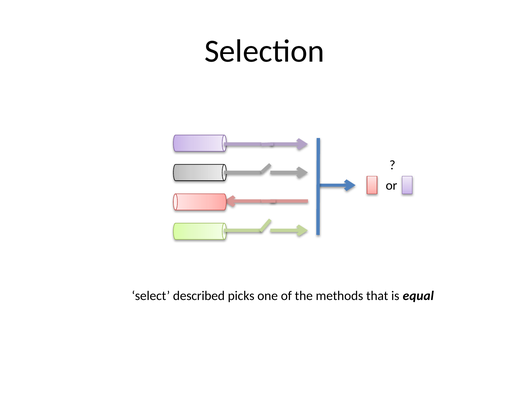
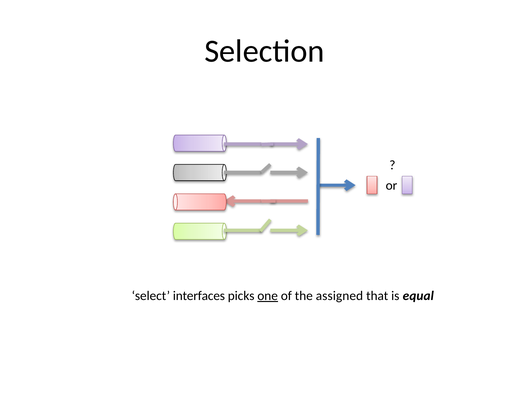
described: described -> interfaces (199, 296)
one underline: none -> present (268, 296)
methods: methods -> assigned (339, 296)
